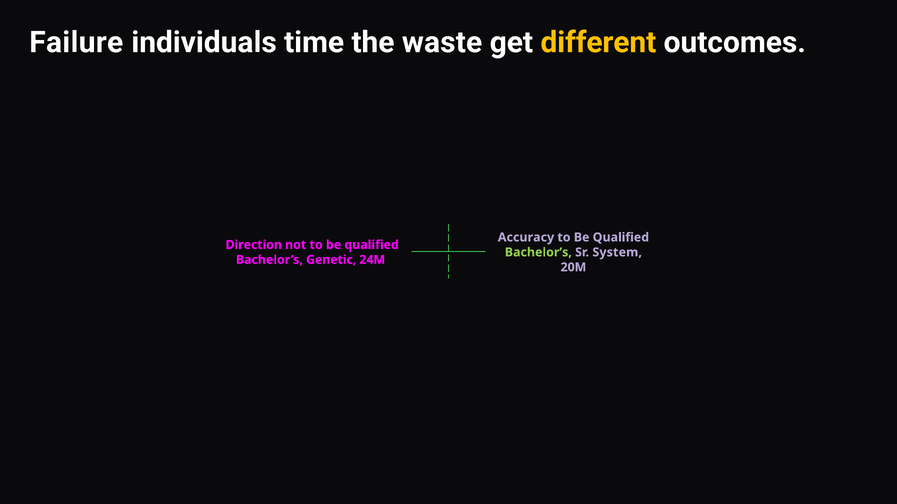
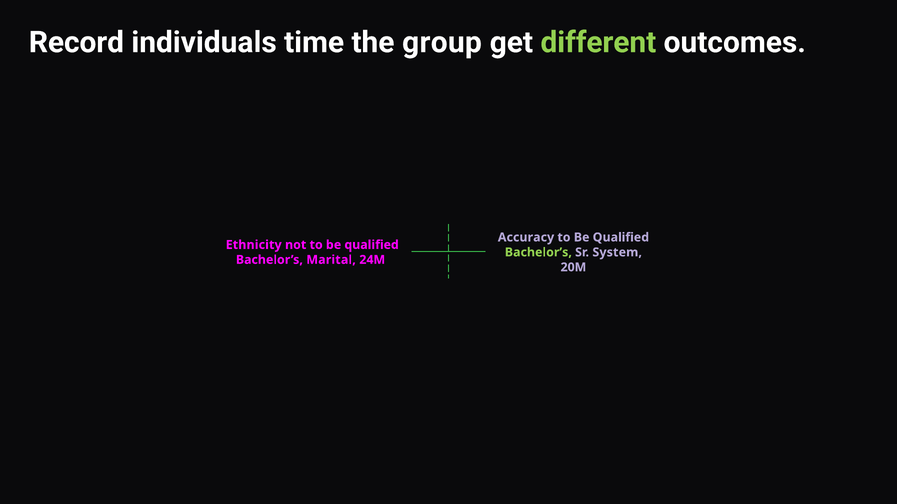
Failure: Failure -> Record (76, 42)
waste: waste -> group (442, 42)
different colour: yellow -> light green (598, 42)
Direction: Direction -> Ethnicity (254, 245)
Genetic: Genetic -> Marital (331, 260)
